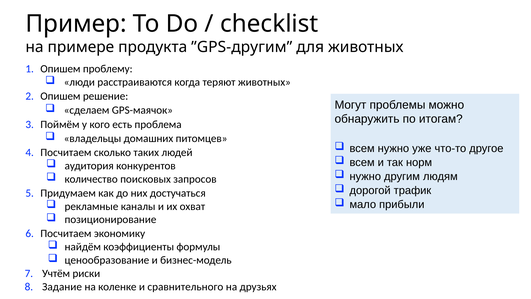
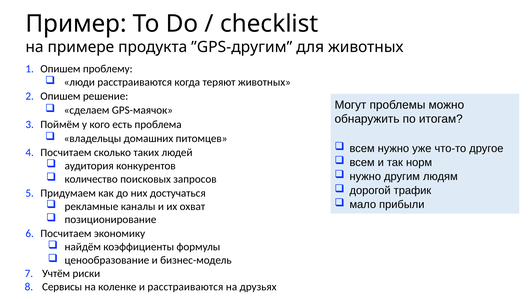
Задание: Задание -> Сервисы (62, 287)
и сравнительного: сравнительного -> расстраиваются (185, 287)
